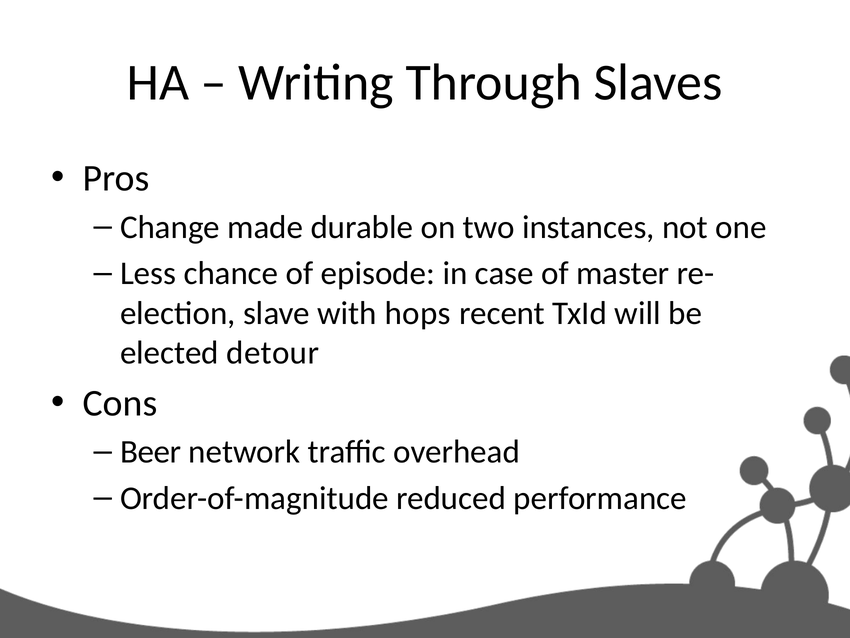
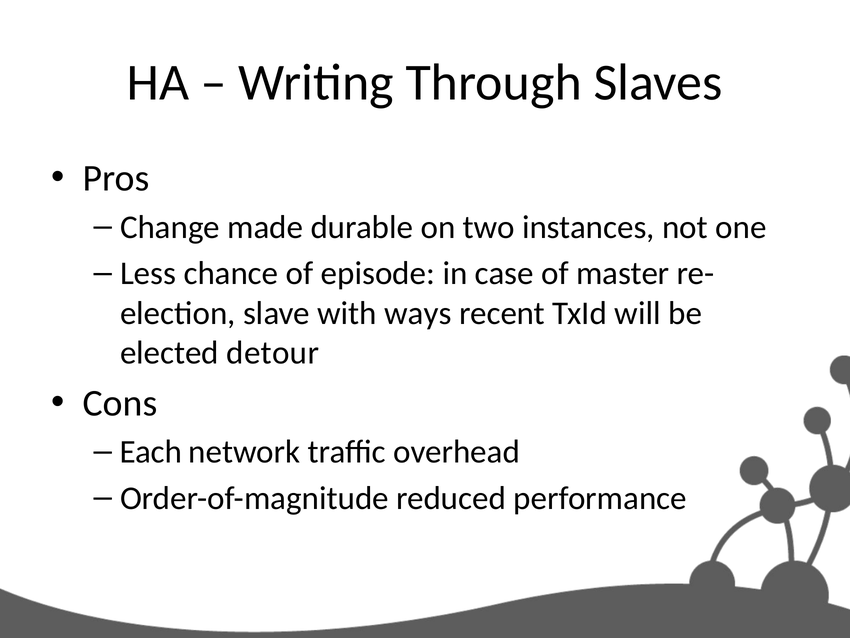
hops: hops -> ways (418, 313)
Beer: Beer -> Each (151, 452)
